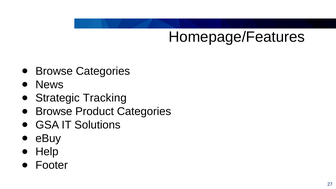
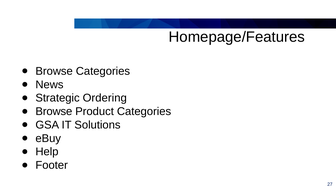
Tracking: Tracking -> Ordering (105, 98)
